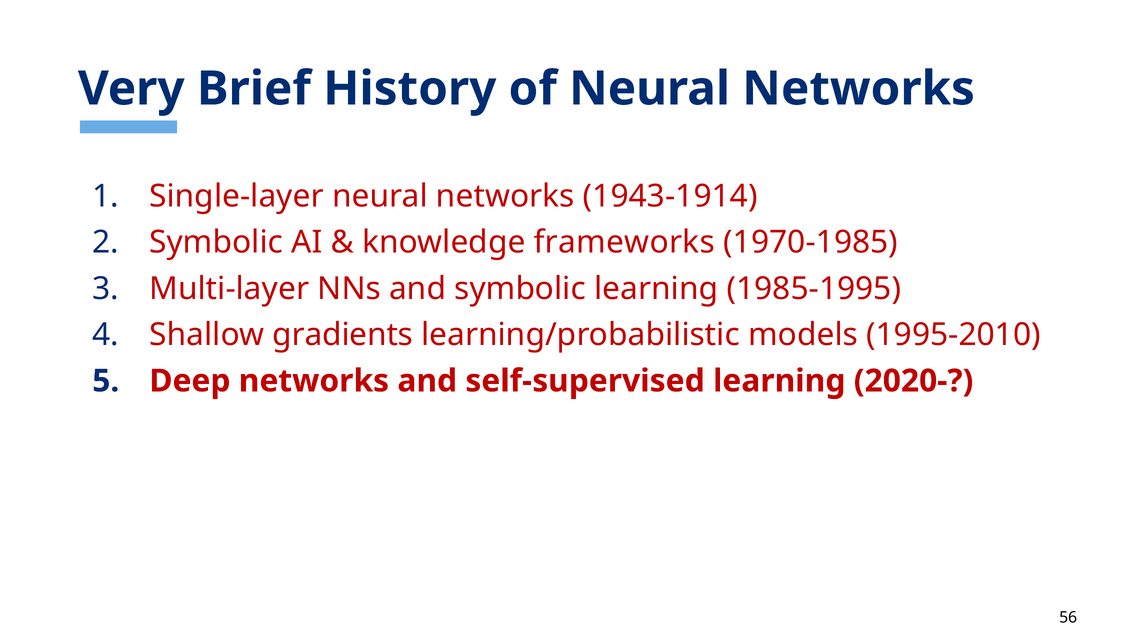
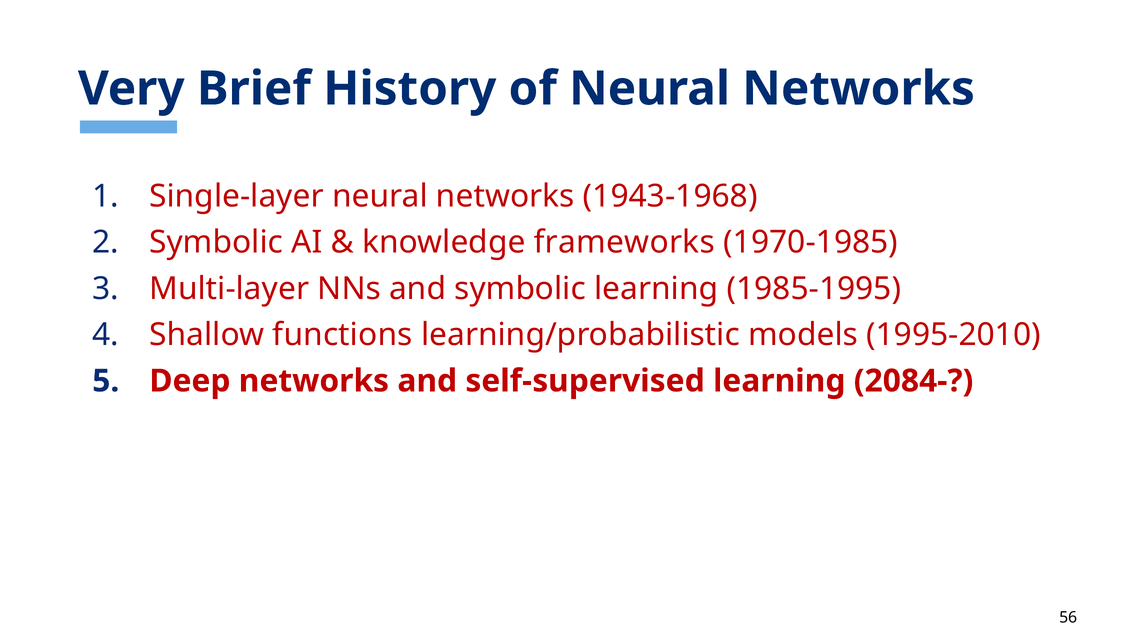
1943-1914: 1943-1914 -> 1943-1968 (670, 196)
gradients: gradients -> functions (343, 335)
2020-: 2020- -> 2084- (914, 381)
